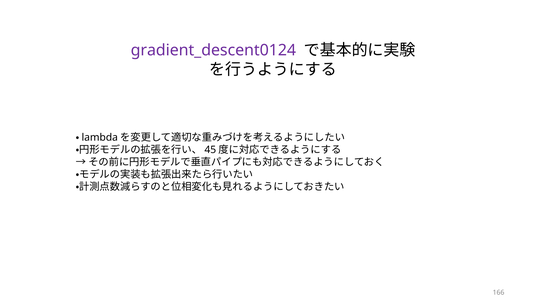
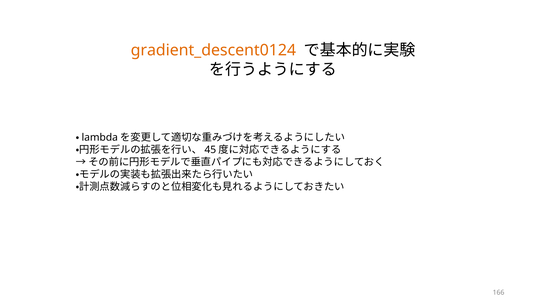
gradient_descent0124 colour: purple -> orange (213, 50)
